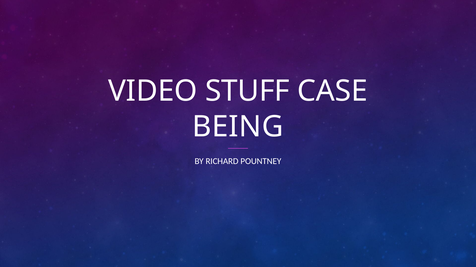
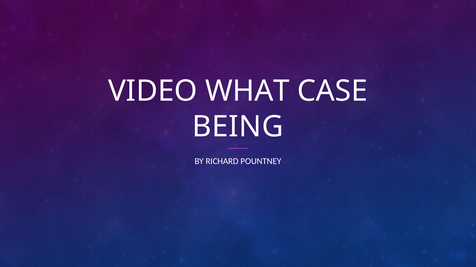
STUFF: STUFF -> WHAT (247, 91)
